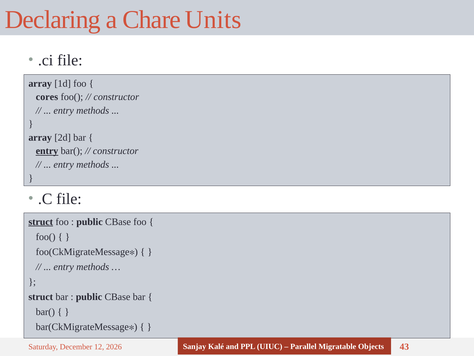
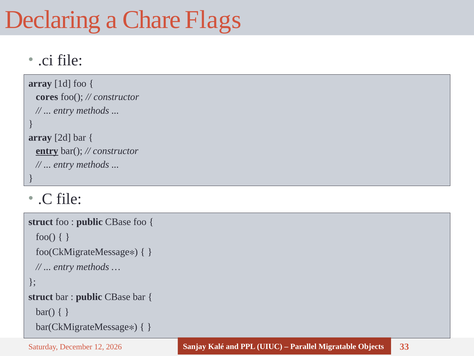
Units: Units -> Flags (213, 20)
struct underline: present -> none (41, 222)
43: 43 -> 33 (404, 346)
